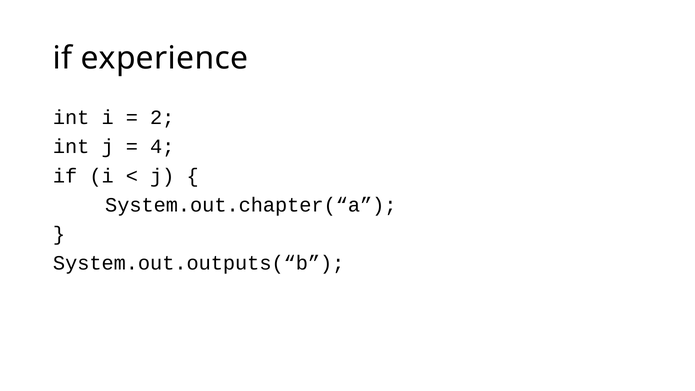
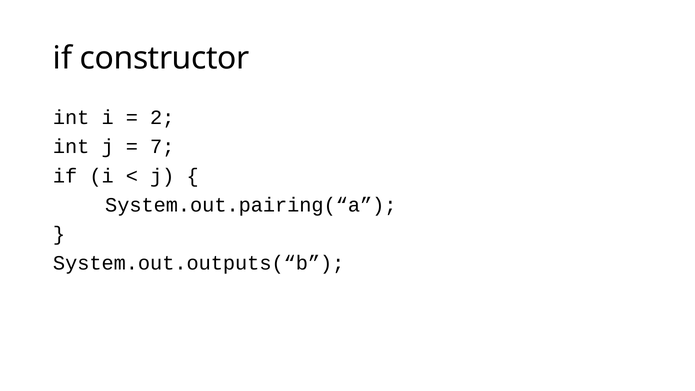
experience: experience -> constructor (165, 58)
4: 4 -> 7 (162, 147)
System.out.chapter(“a: System.out.chapter(“a -> System.out.pairing(“a (251, 205)
